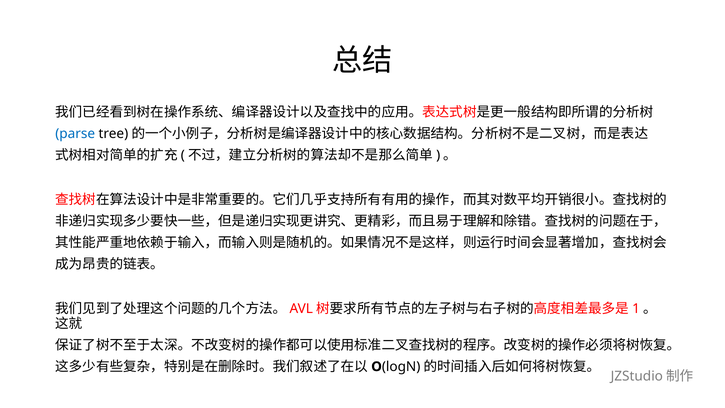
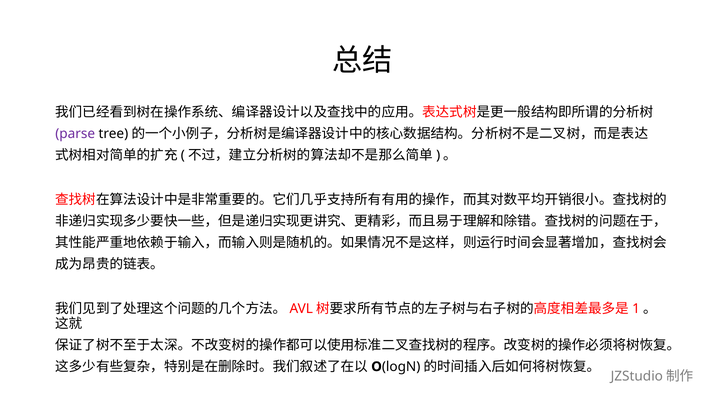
parse colour: blue -> purple (75, 134)
